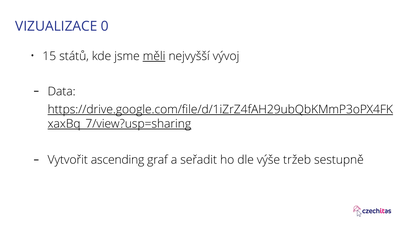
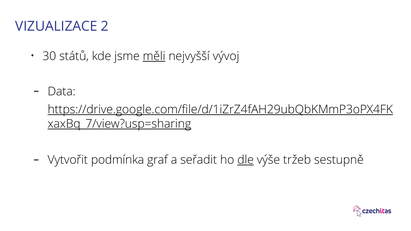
0: 0 -> 2 (105, 26)
15: 15 -> 30 (49, 56)
ascending: ascending -> podmínka (118, 160)
dle underline: none -> present (246, 160)
